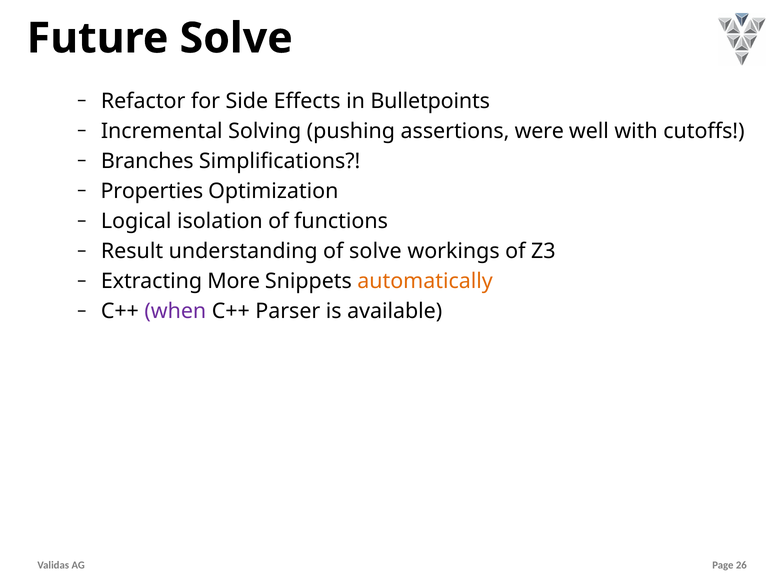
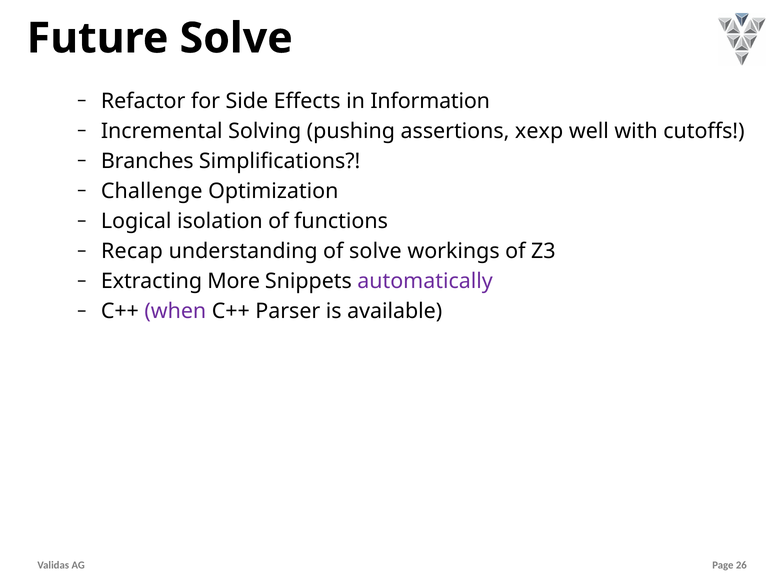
Bulletpoints: Bulletpoints -> Information (430, 101)
were: were -> xexp (539, 131)
Properties: Properties -> Challenge (152, 191)
Result: Result -> Recap (132, 251)
automatically colour: orange -> purple (425, 281)
